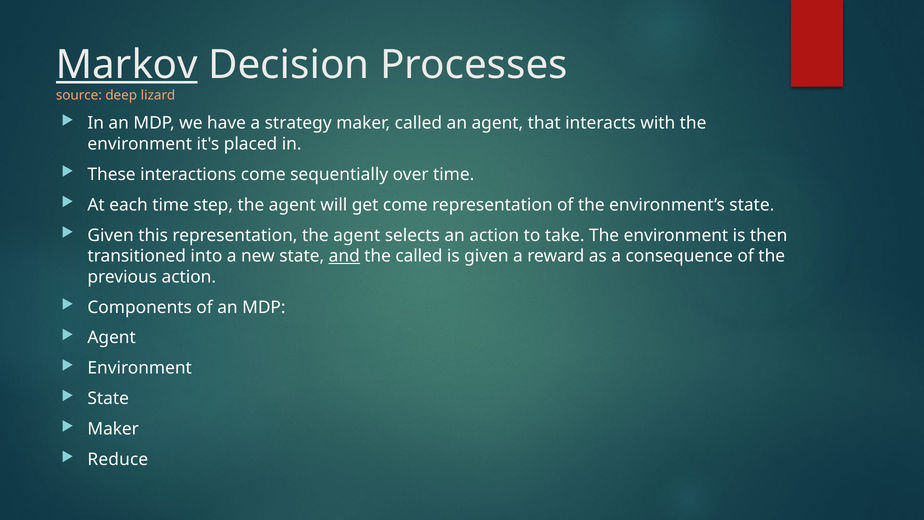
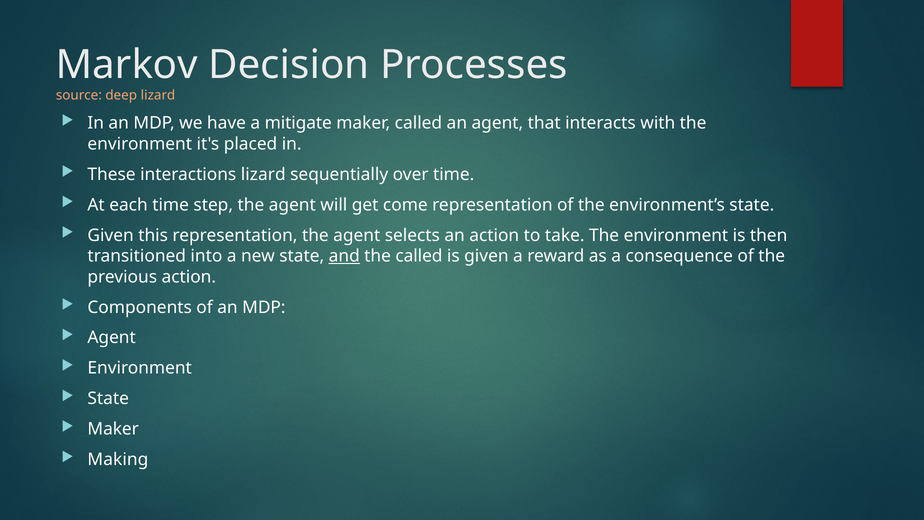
Markov underline: present -> none (127, 65)
strategy: strategy -> mitigate (298, 123)
interactions come: come -> lizard (263, 174)
Reduce: Reduce -> Making (118, 459)
